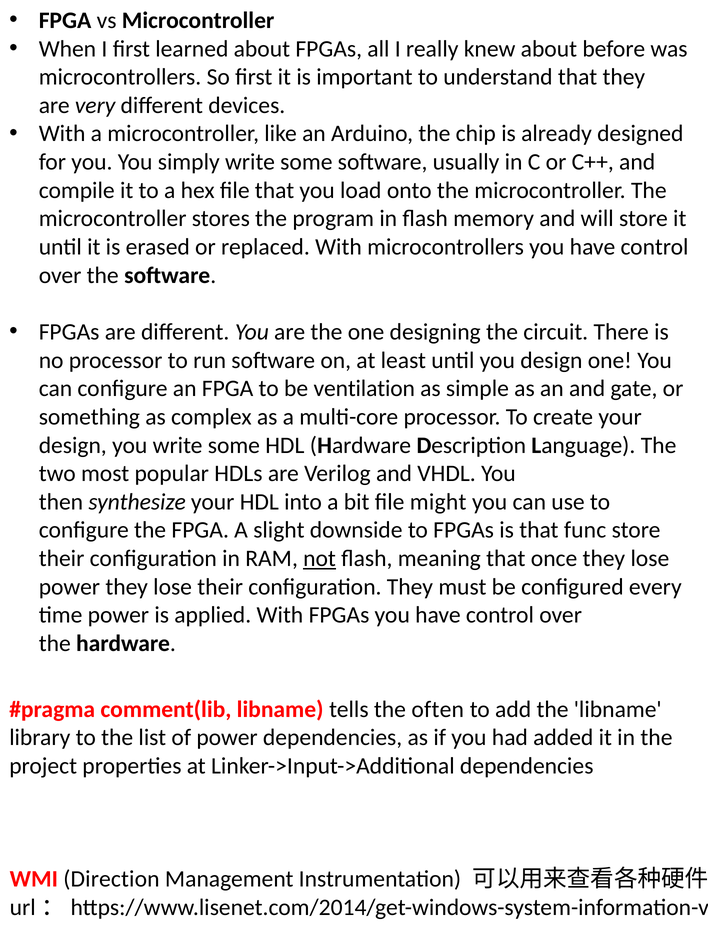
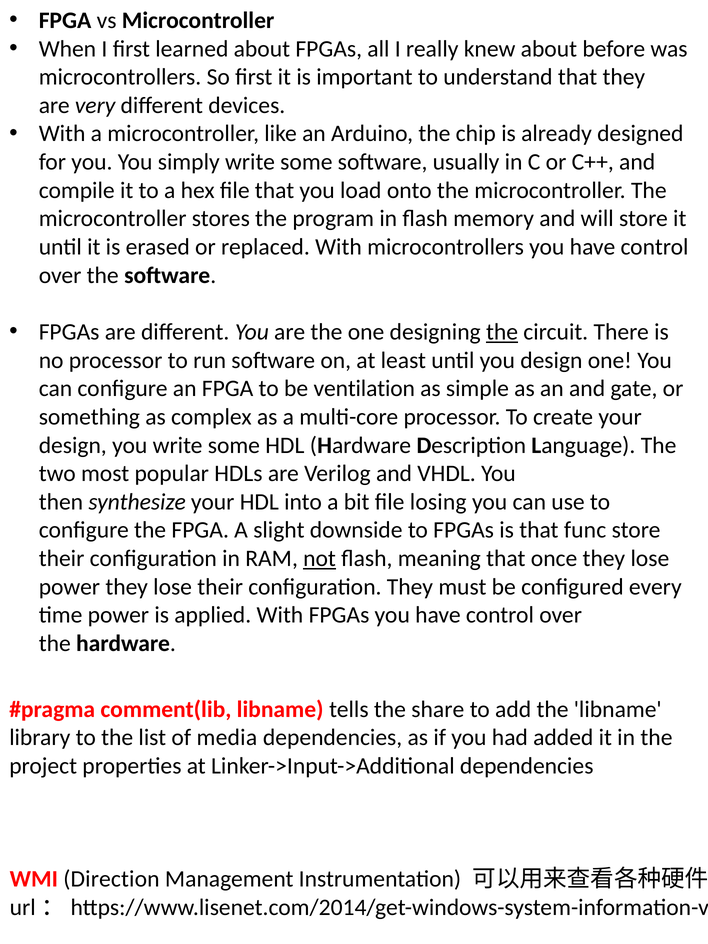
the underline: none -> present (502, 332)
might: might -> losing (438, 502)
often: often -> share (438, 709)
of power: power -> media (227, 738)
